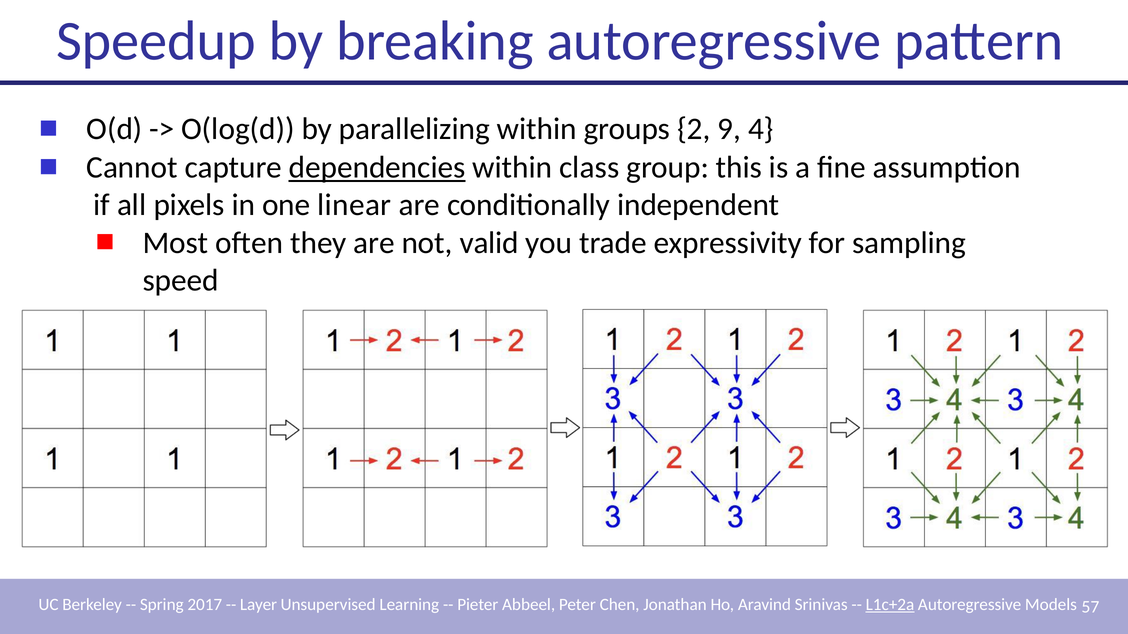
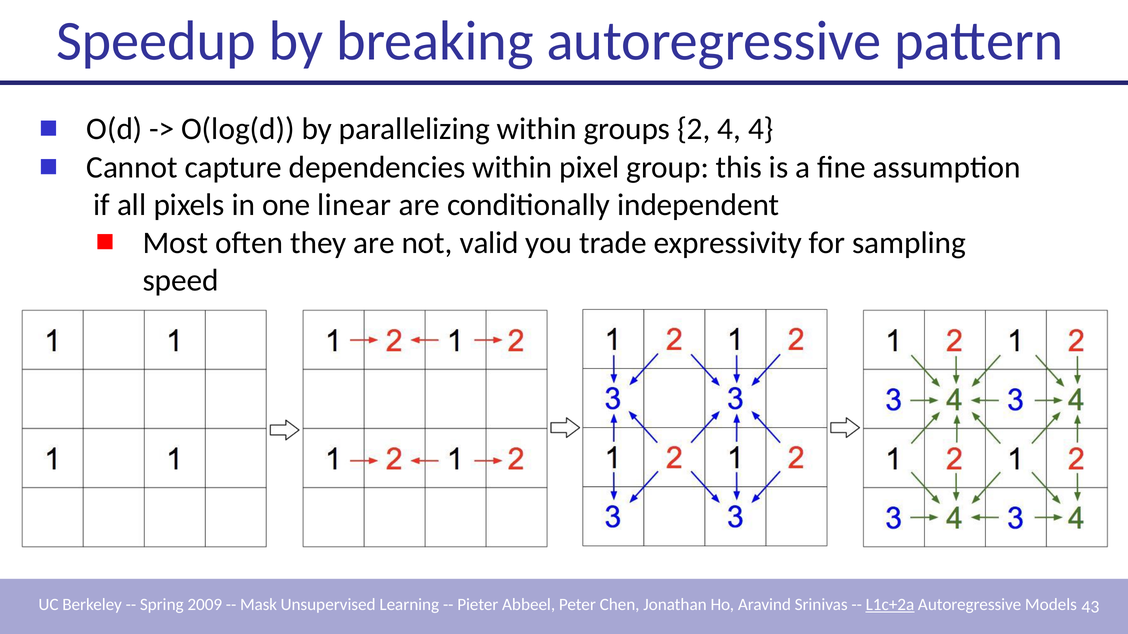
2 9: 9 -> 4 (729, 129)
dependencies underline: present -> none (377, 168)
class: class -> pixel (589, 168)
2017: 2017 -> 2009 (205, 605)
Layer: Layer -> Mask (259, 605)
57: 57 -> 43 (1090, 607)
